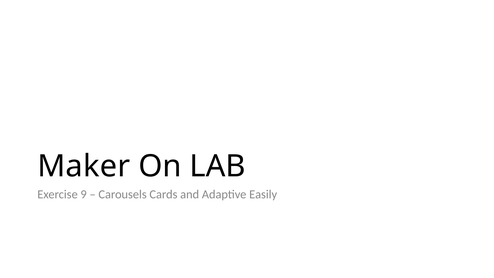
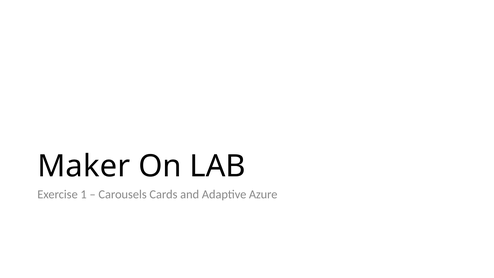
9: 9 -> 1 (84, 194)
Easily: Easily -> Azure (263, 194)
